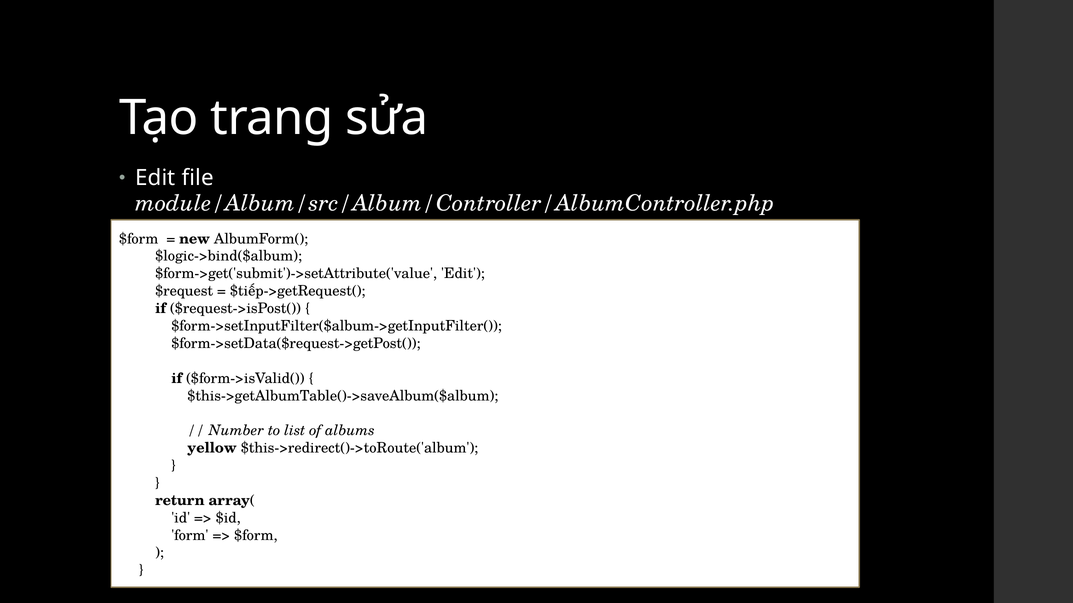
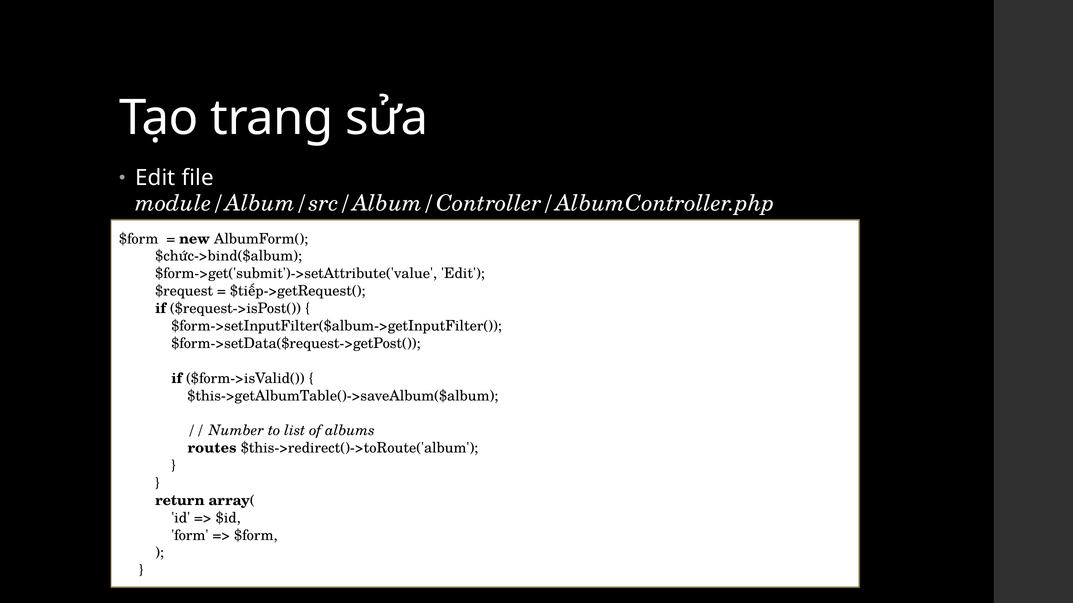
$logic->bind($album: $logic->bind($album -> $chức->bind($album (229, 256)
yellow: yellow -> routes (212, 448)
